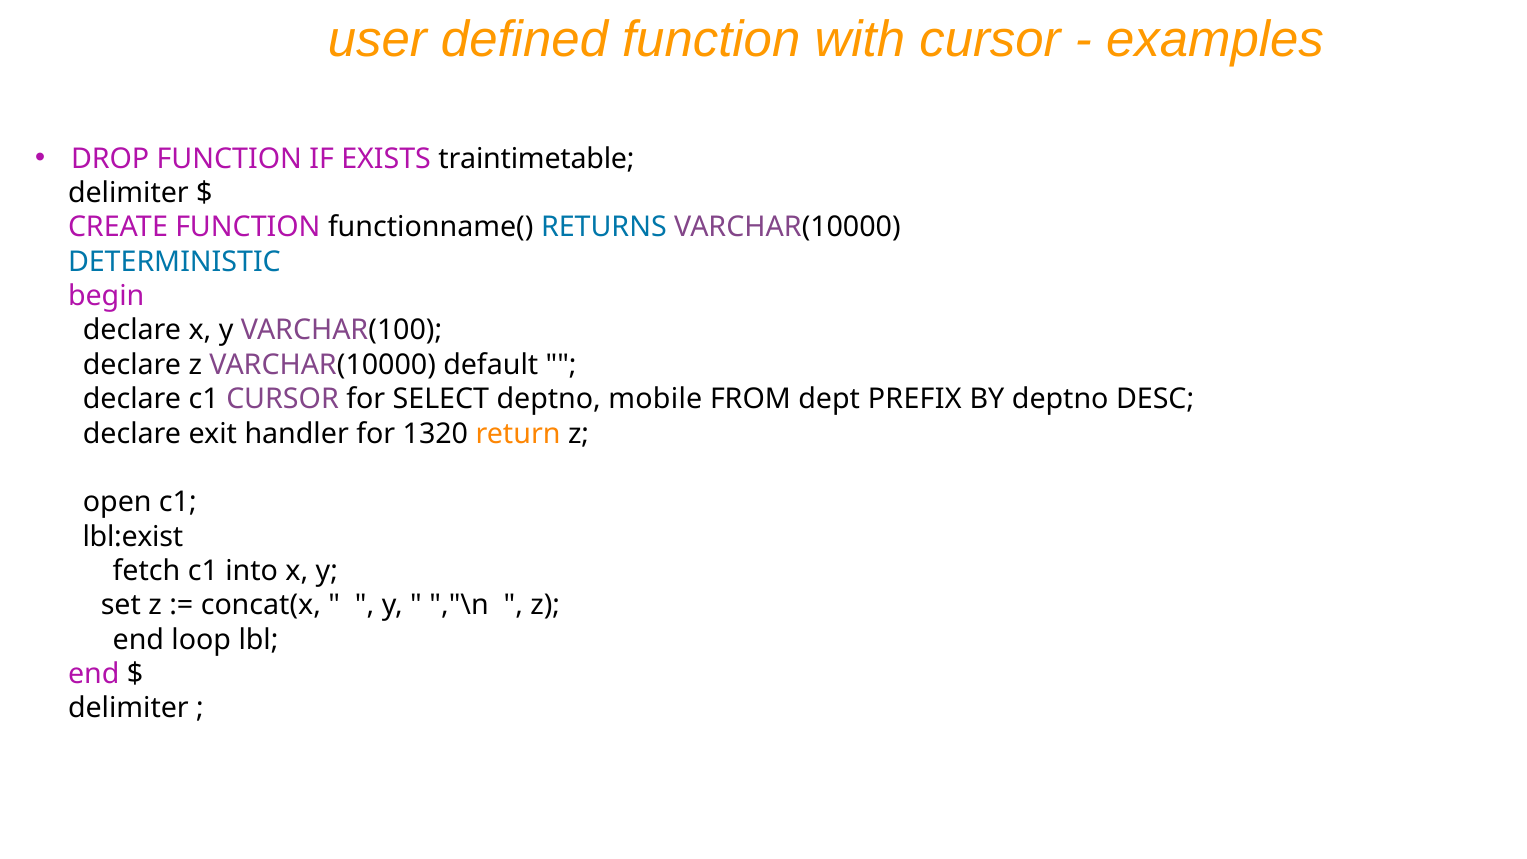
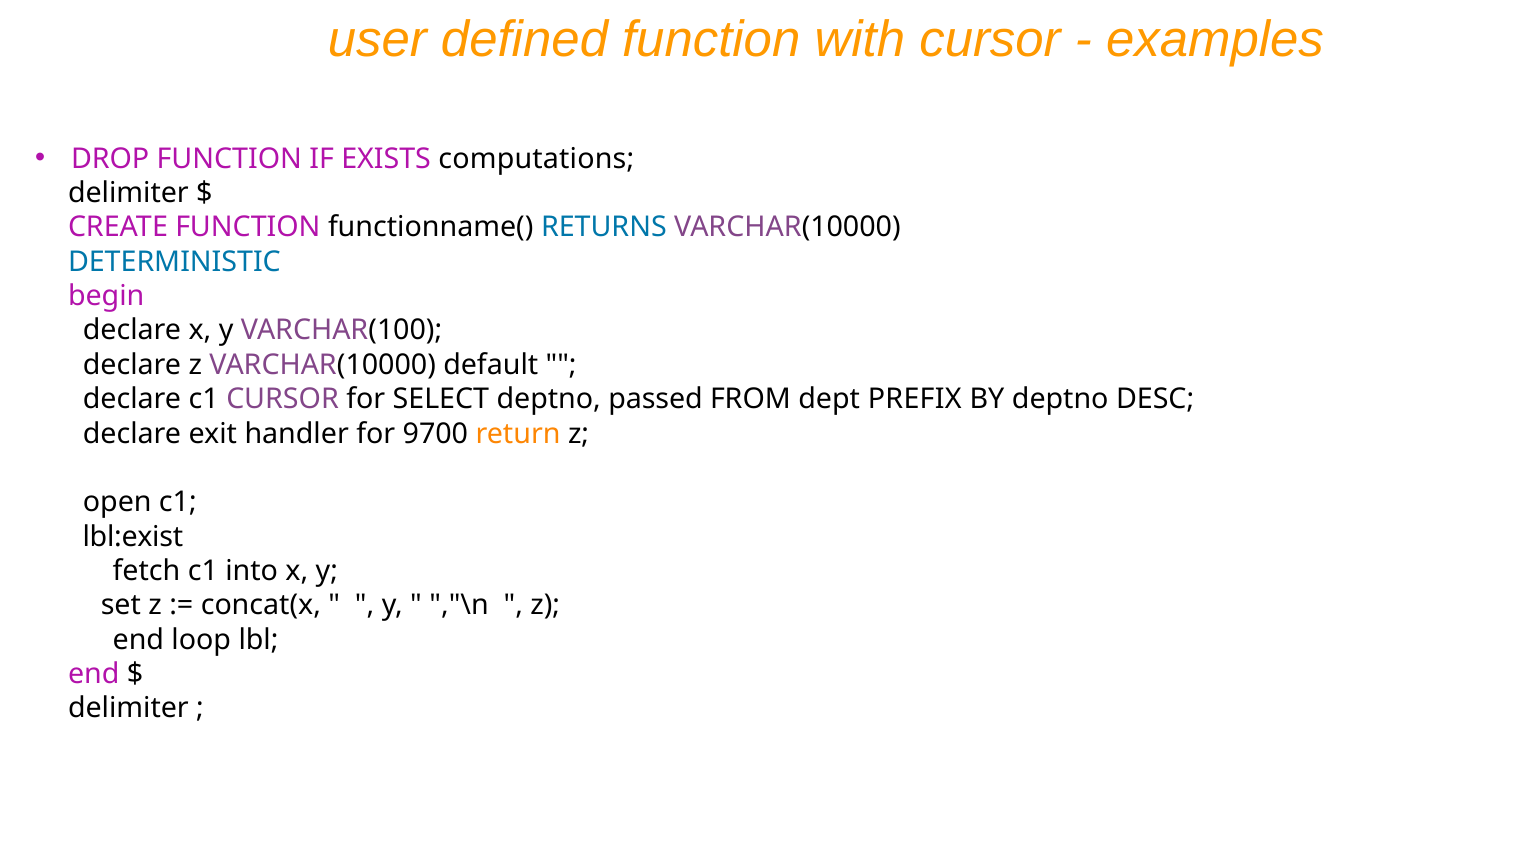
traintimetable: traintimetable -> computations (536, 159)
mobile: mobile -> passed (656, 399)
1320: 1320 -> 9700 (435, 434)
